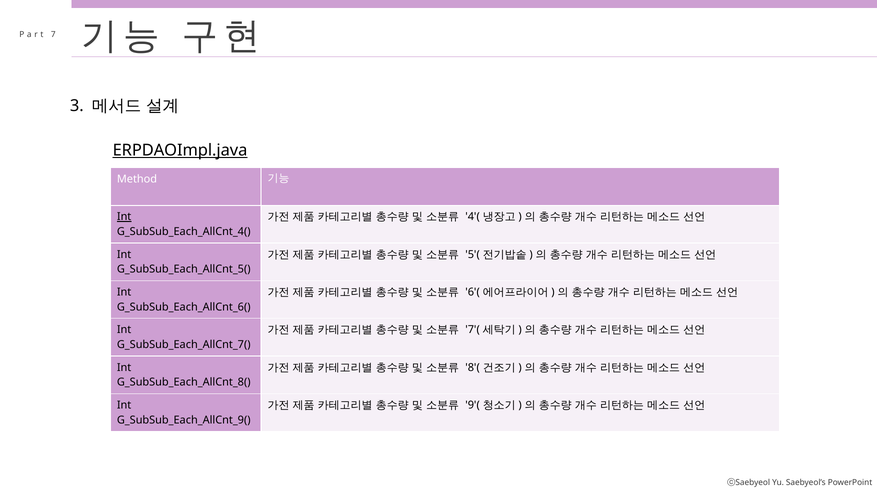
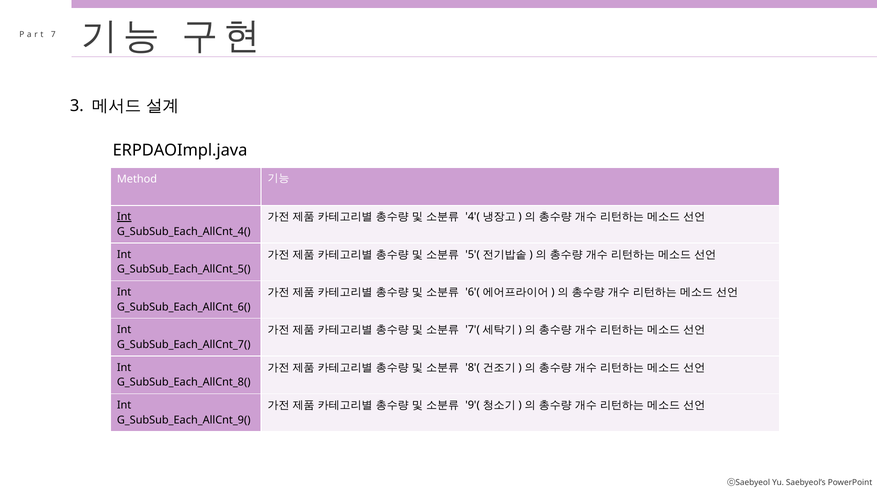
ERPDAOImpl.java underline: present -> none (180, 150)
